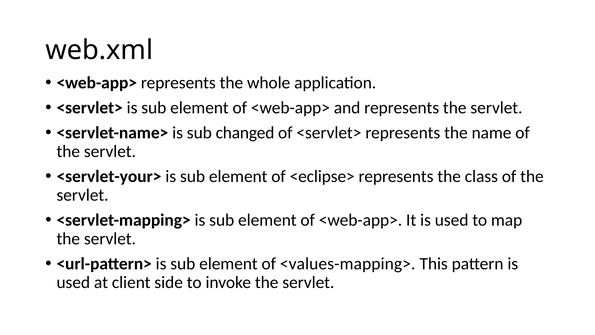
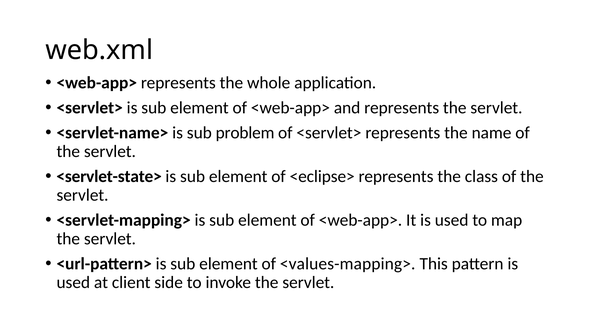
changed: changed -> problem (245, 133)
<servlet-your>: <servlet-your> -> <servlet-state> (109, 176)
